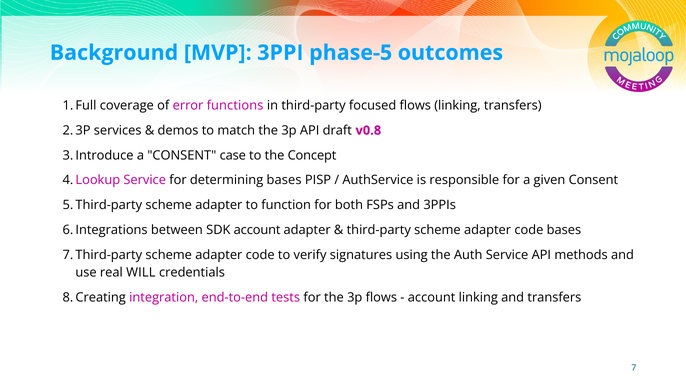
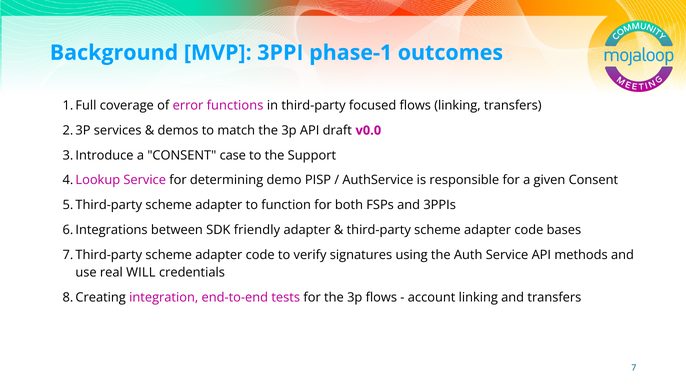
phase-5: phase-5 -> phase-1 (351, 53)
v0.8: v0.8 -> v0.0 (368, 130)
Concept: Concept -> Support (312, 155)
determining bases: bases -> demo (284, 180)
SDK account: account -> friendly (257, 230)
